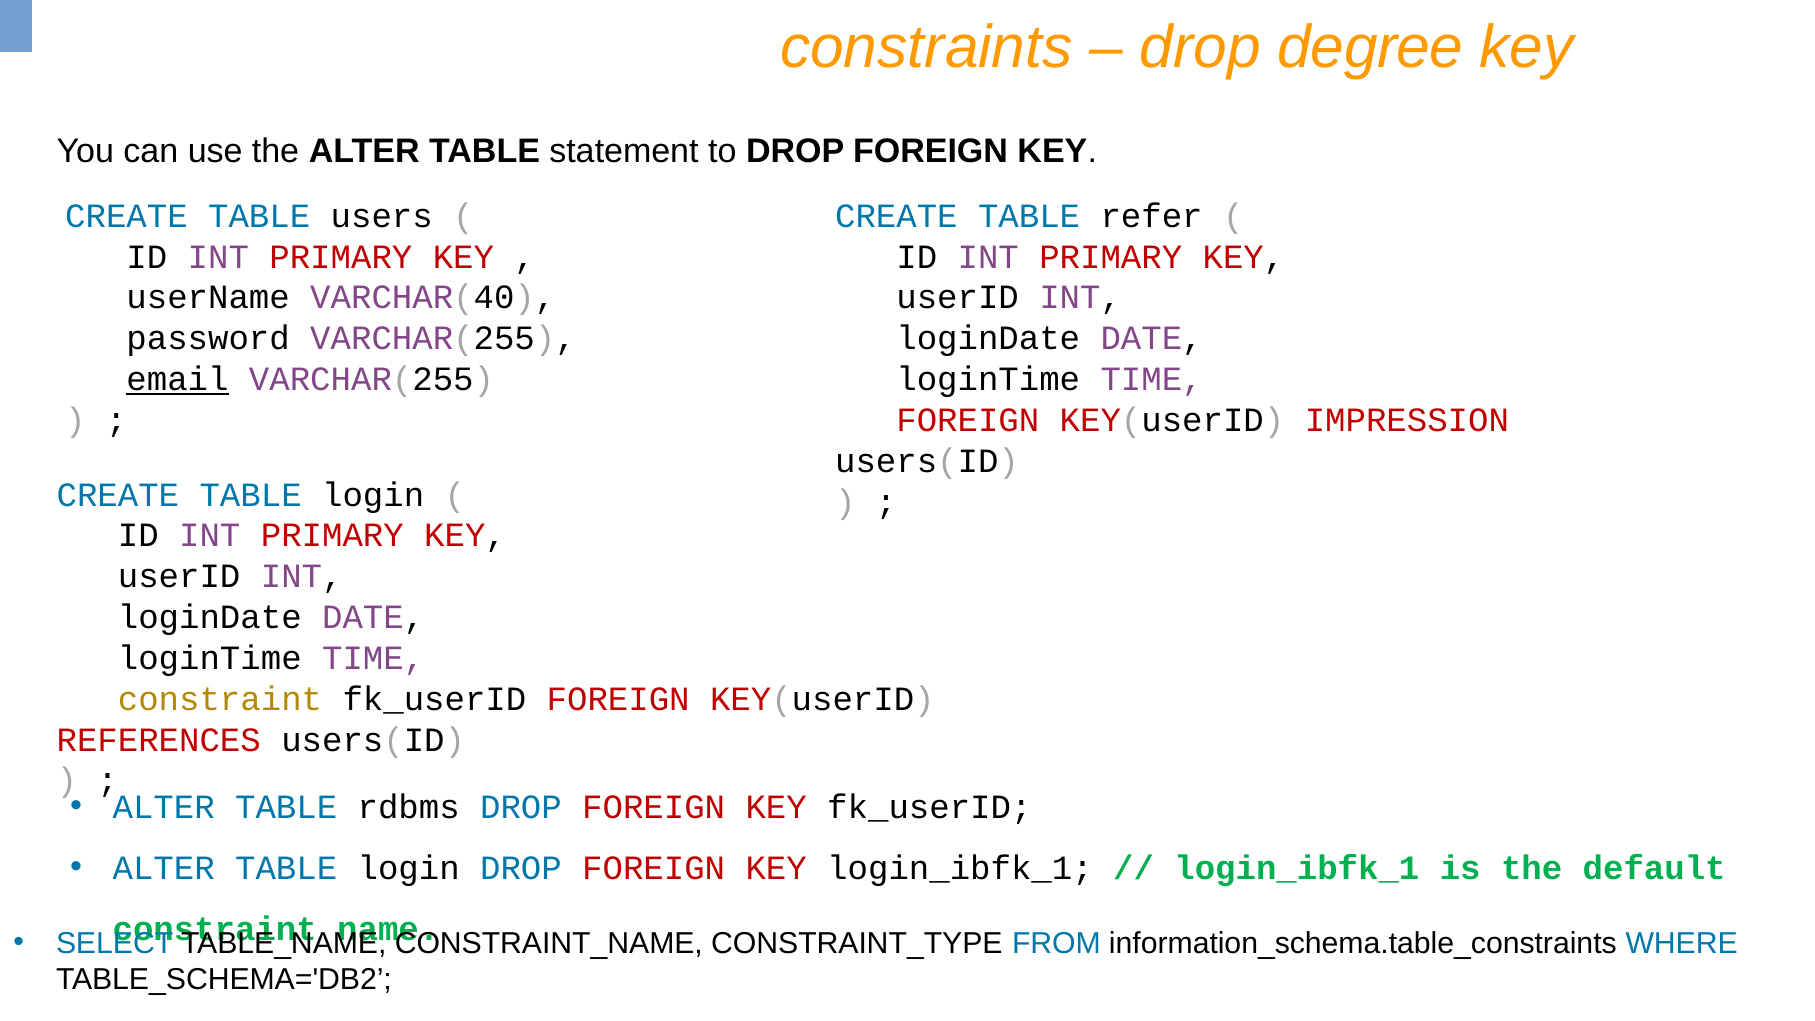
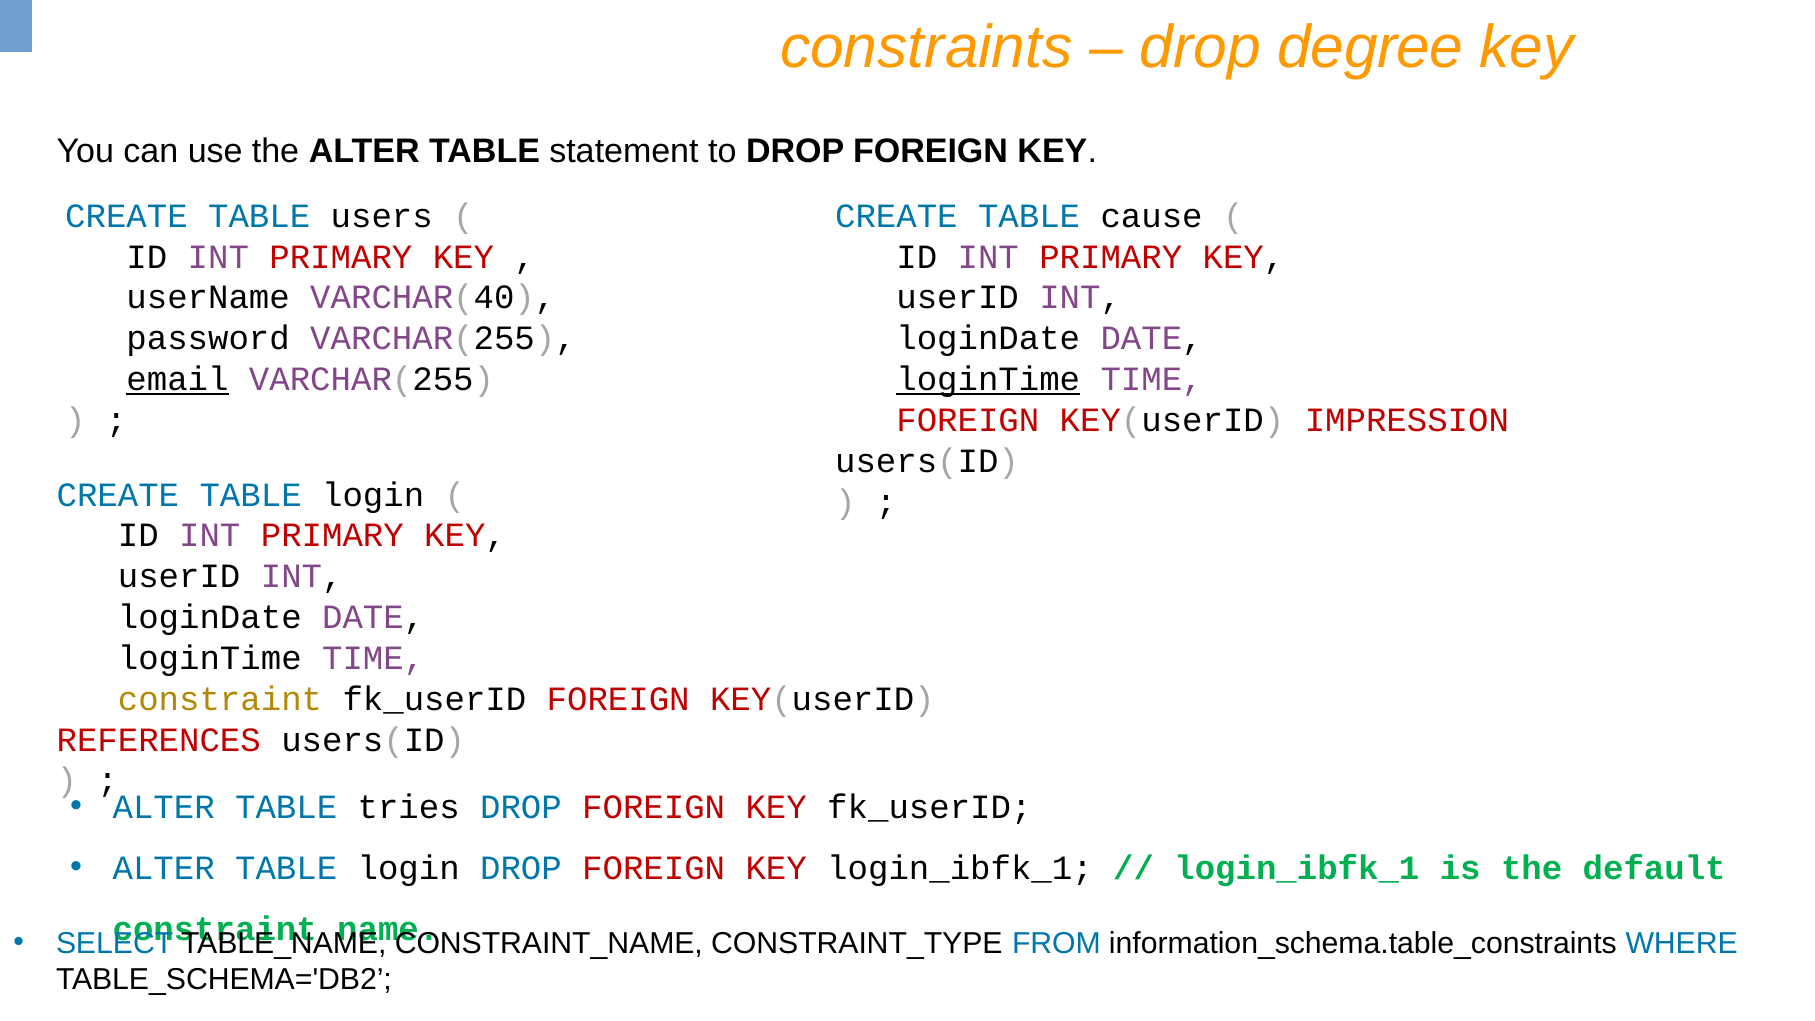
refer: refer -> cause (1152, 216)
loginTime underline: none -> present (988, 379)
rdbms: rdbms -> tries (409, 807)
